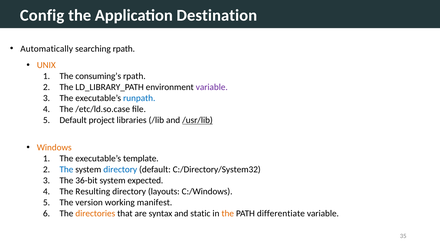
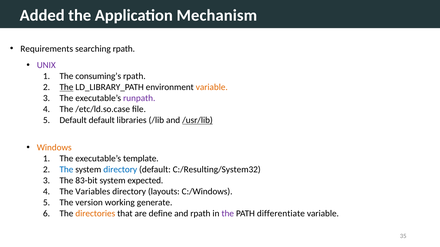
Config: Config -> Added (42, 15)
Destination: Destination -> Mechanism (217, 15)
Automatically: Automatically -> Requirements (47, 49)
UNIX colour: orange -> purple (46, 65)
The underline: none -> present (66, 87)
variable colour: purple -> orange (212, 87)
runpath colour: blue -> purple (139, 98)
Default project: project -> default (102, 120)
C:/Directory/System32: C:/Directory/System32 -> C:/Resulting/System32 (217, 170)
36-bit: 36-bit -> 83-bit (86, 181)
Resulting: Resulting -> Variables (93, 192)
manifest: manifest -> generate (155, 203)
syntax: syntax -> define (160, 214)
and static: static -> rpath (200, 214)
the colour: orange -> purple (228, 214)
